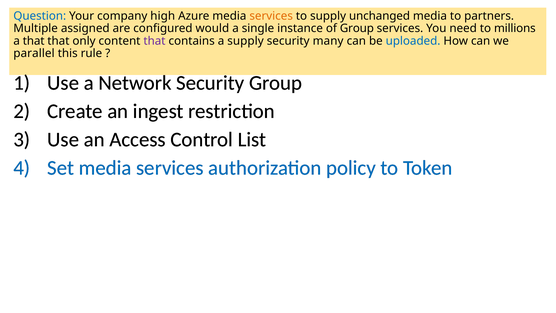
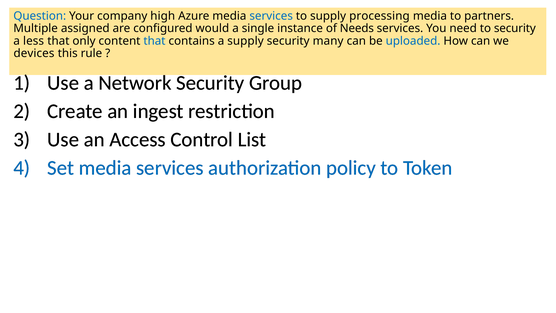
services colour: orange -> blue (271, 16)
unchanged: unchanged -> processing (379, 16)
of Group: Group -> Needs (357, 28)
to millions: millions -> security (515, 28)
a that: that -> less (34, 41)
that colour: purple -> blue (154, 41)
parallel: parallel -> devices (34, 53)
